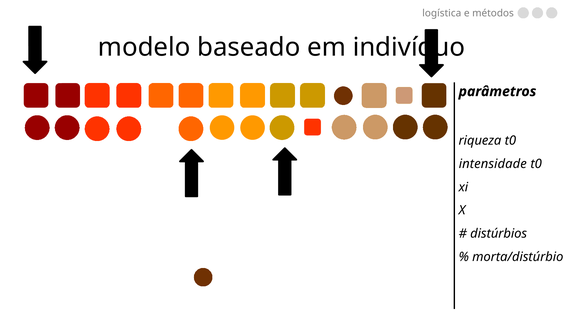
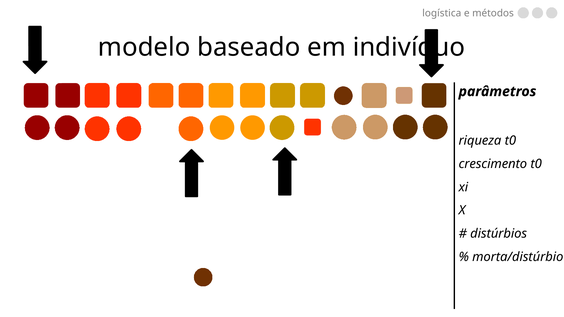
intensidade: intensidade -> crescimento (493, 164)
